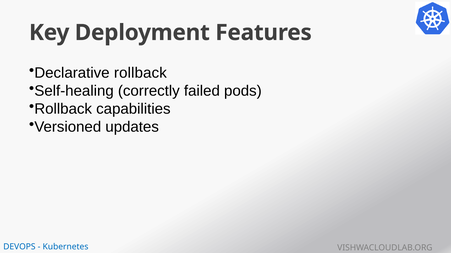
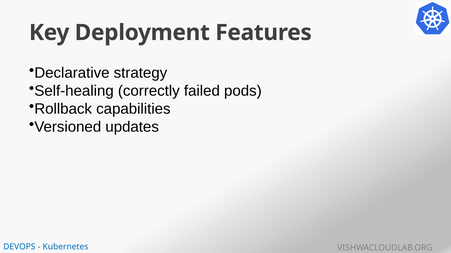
Declarative rollback: rollback -> strategy (140, 73)
